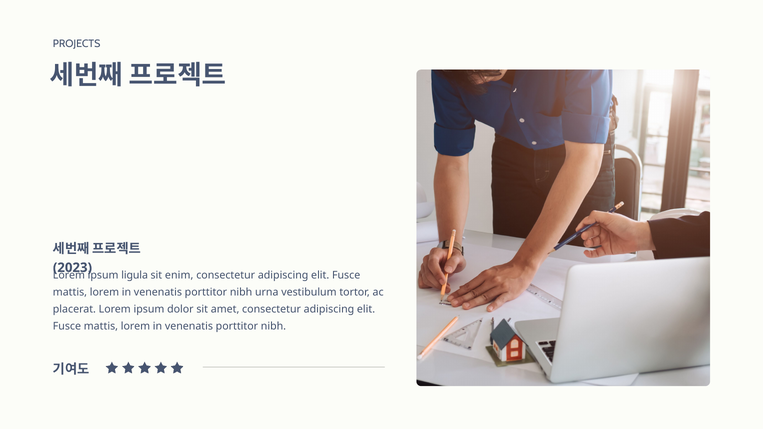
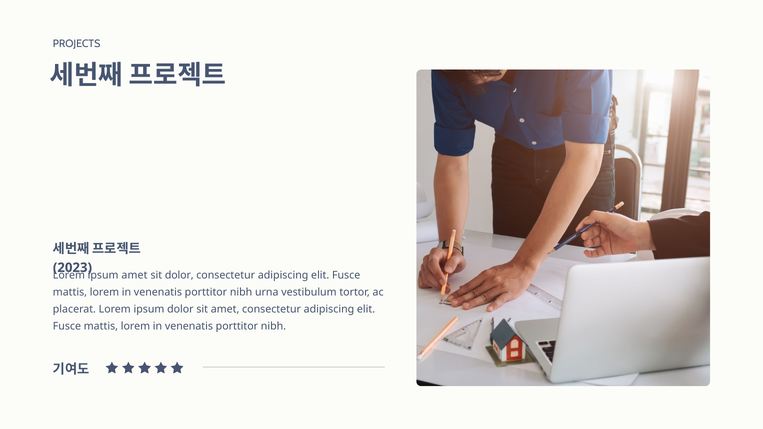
ipsum ligula: ligula -> amet (134, 275)
sit enim: enim -> dolor (179, 275)
